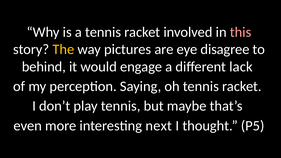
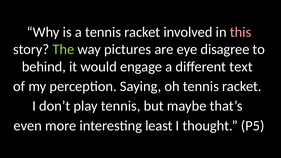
The colour: yellow -> light green (63, 49)
lack: lack -> text (241, 67)
next: next -> least (159, 126)
